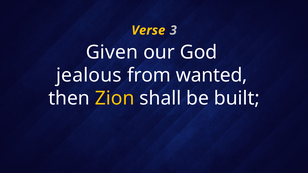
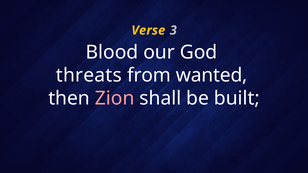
Given: Given -> Blood (112, 52)
jealous: jealous -> threats (89, 75)
Zion colour: yellow -> pink (115, 99)
